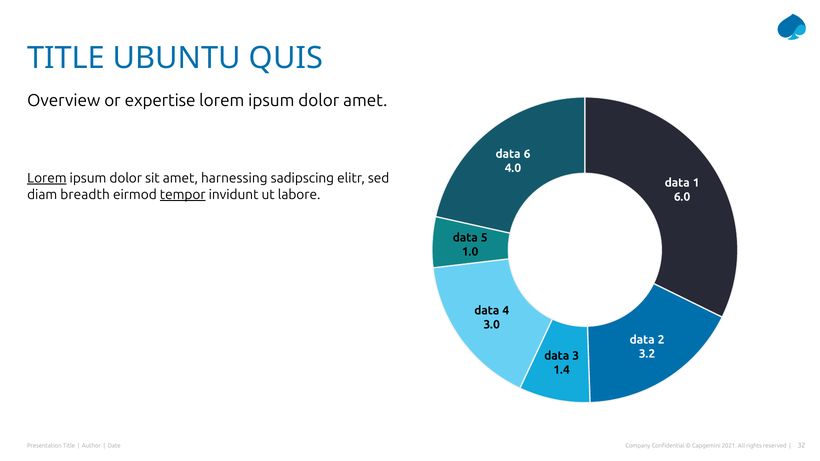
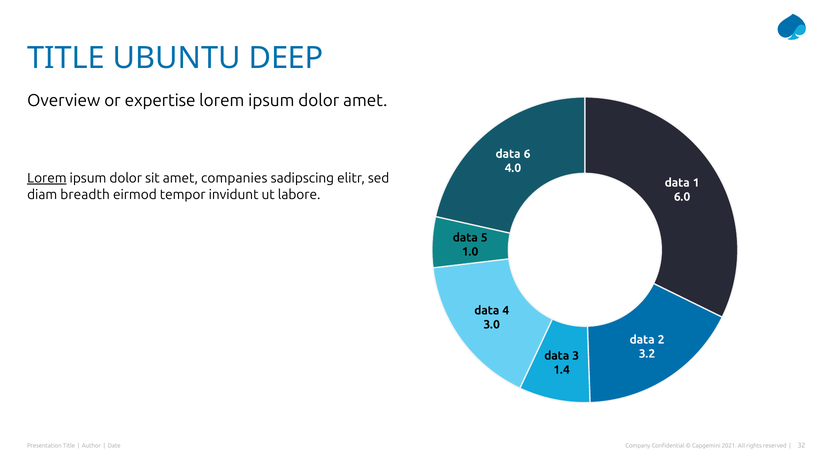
QUIS: QUIS -> DEEP (286, 58)
harnessing: harnessing -> companies (234, 178)
tempor underline: present -> none (183, 195)
